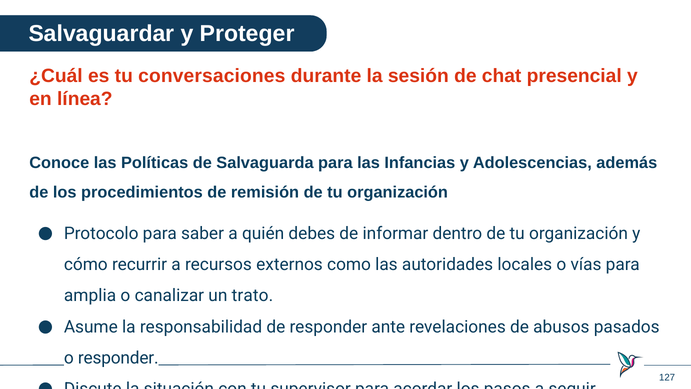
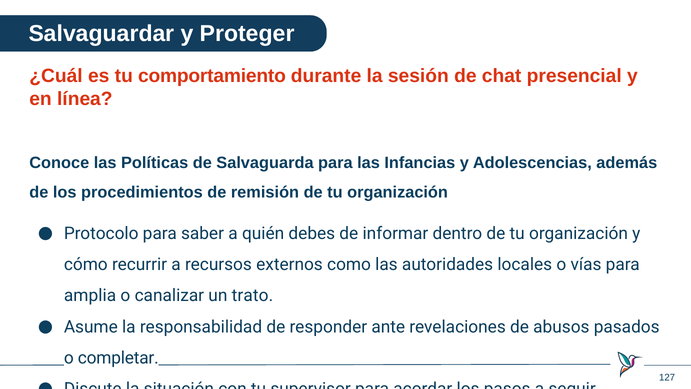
conversaciones: conversaciones -> comportamiento (212, 76)
o responder: responder -> completar (118, 358)
